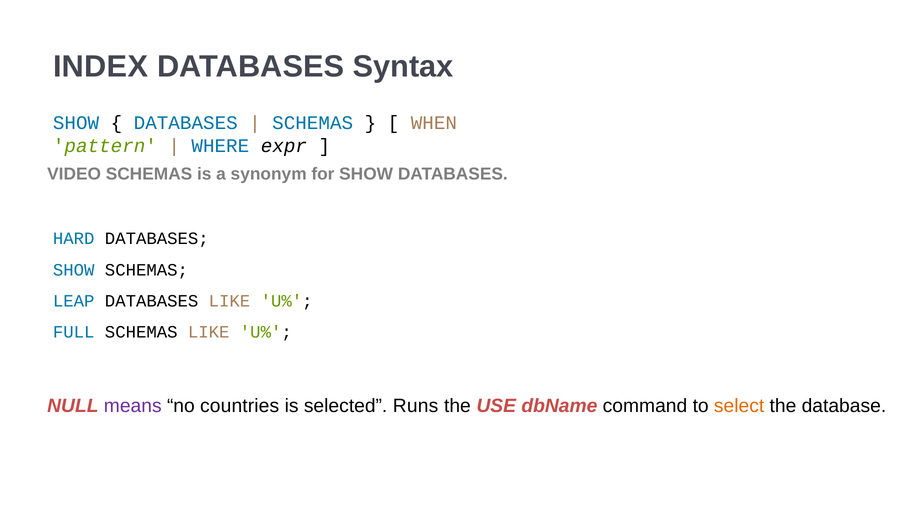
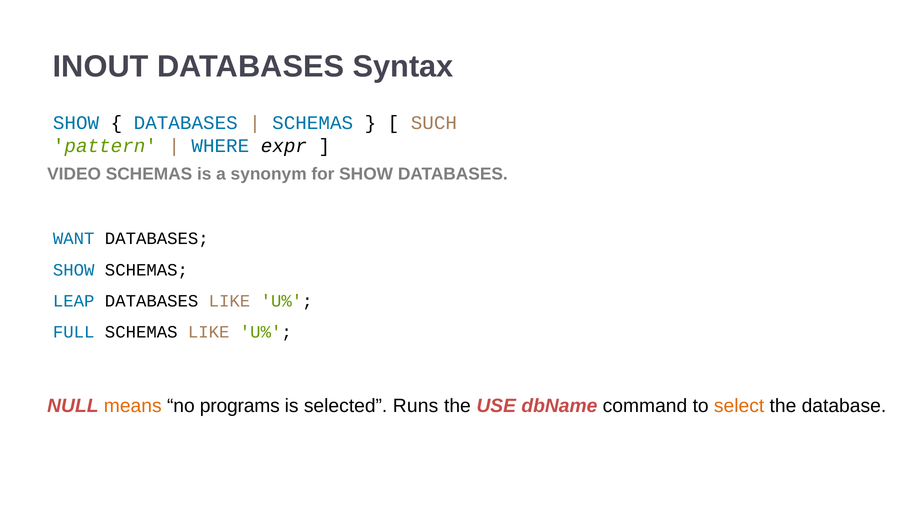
INDEX: INDEX -> INOUT (101, 67)
WHEN: WHEN -> SUCH (434, 123)
HARD: HARD -> WANT (74, 239)
means colour: purple -> orange (133, 406)
countries: countries -> programs (240, 406)
